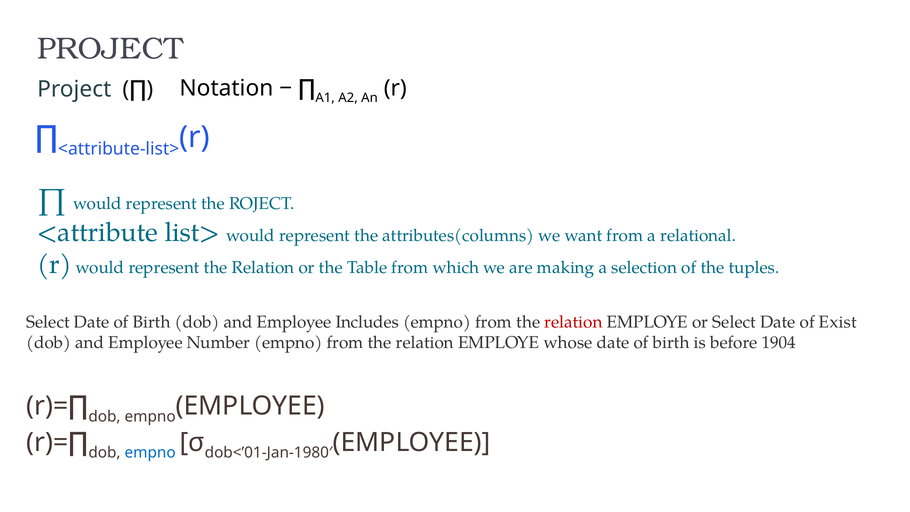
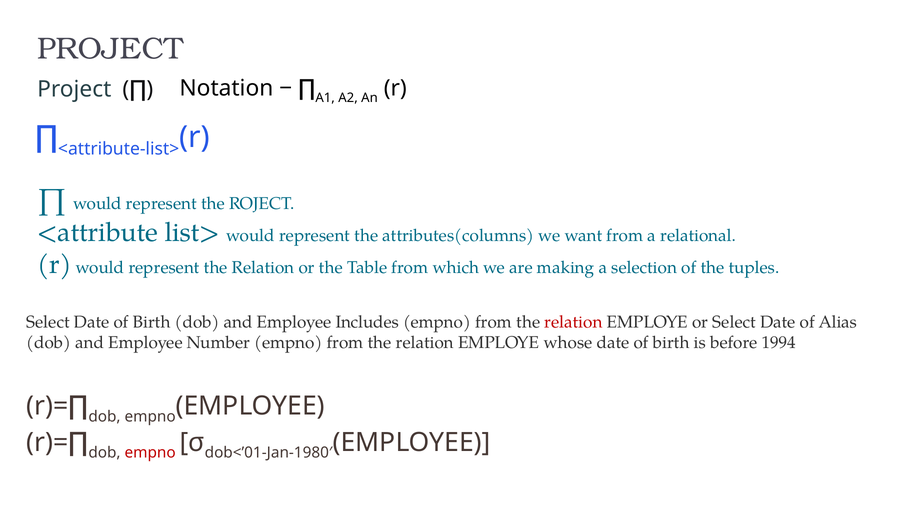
Exist: Exist -> Alias (838, 322)
1904: 1904 -> 1994 (779, 342)
empno colour: blue -> red (150, 453)
